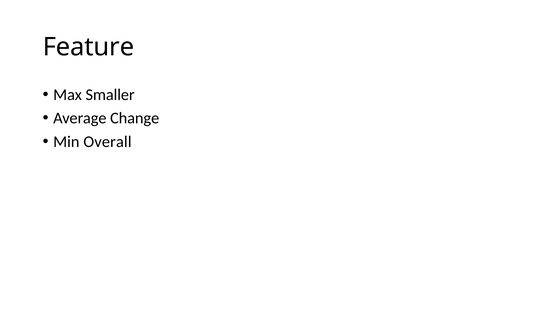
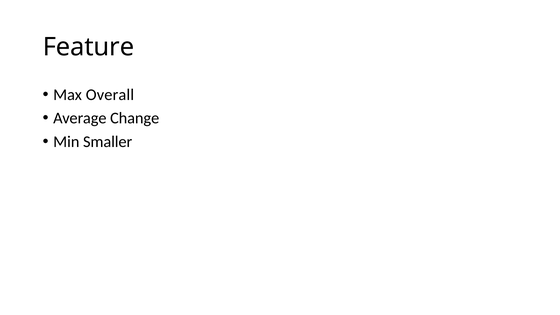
Smaller: Smaller -> Overall (110, 95)
Overall: Overall -> Smaller (108, 142)
